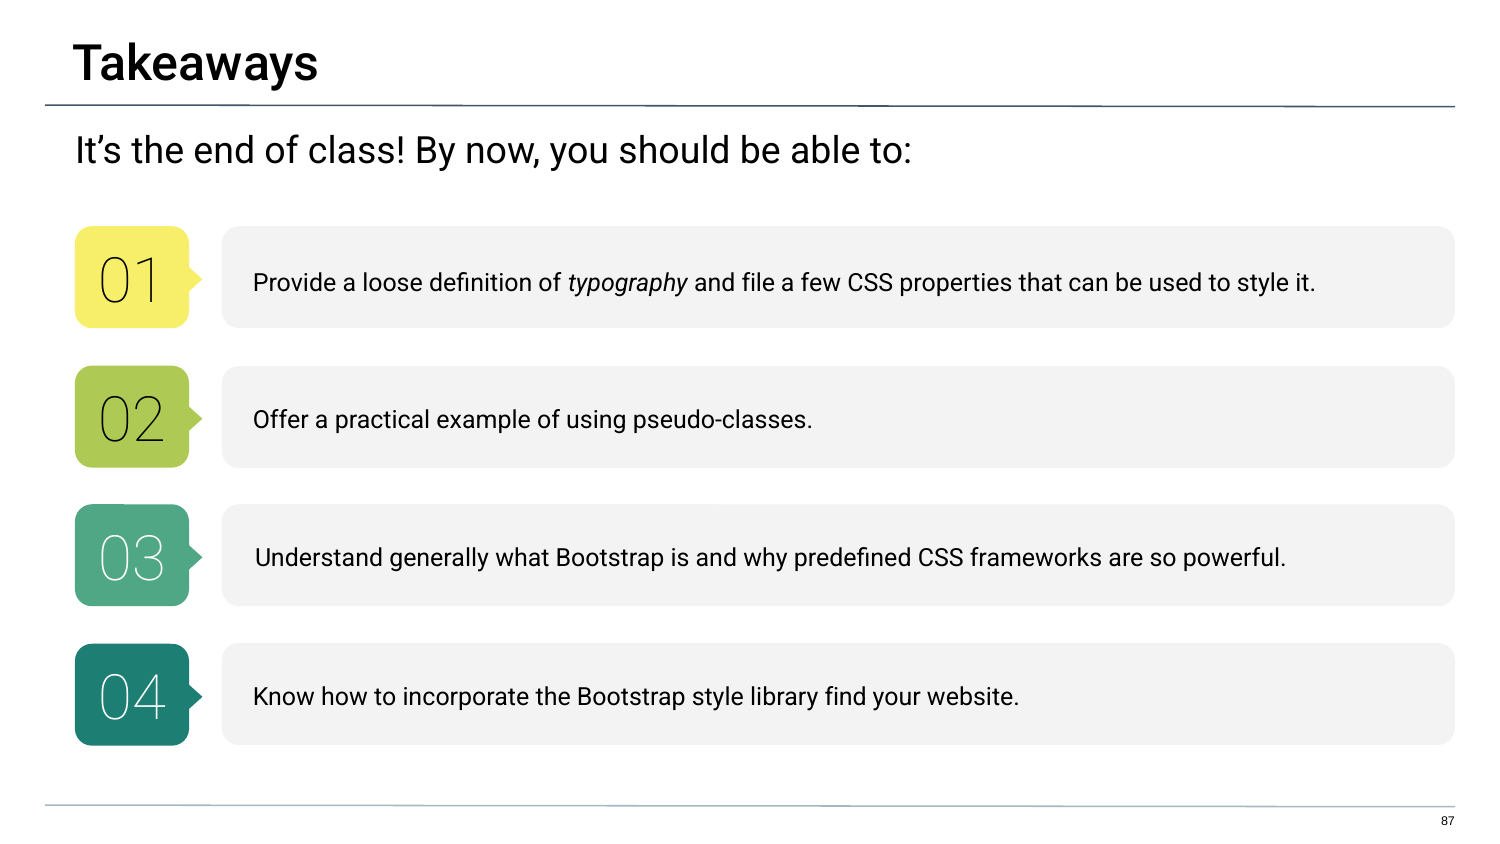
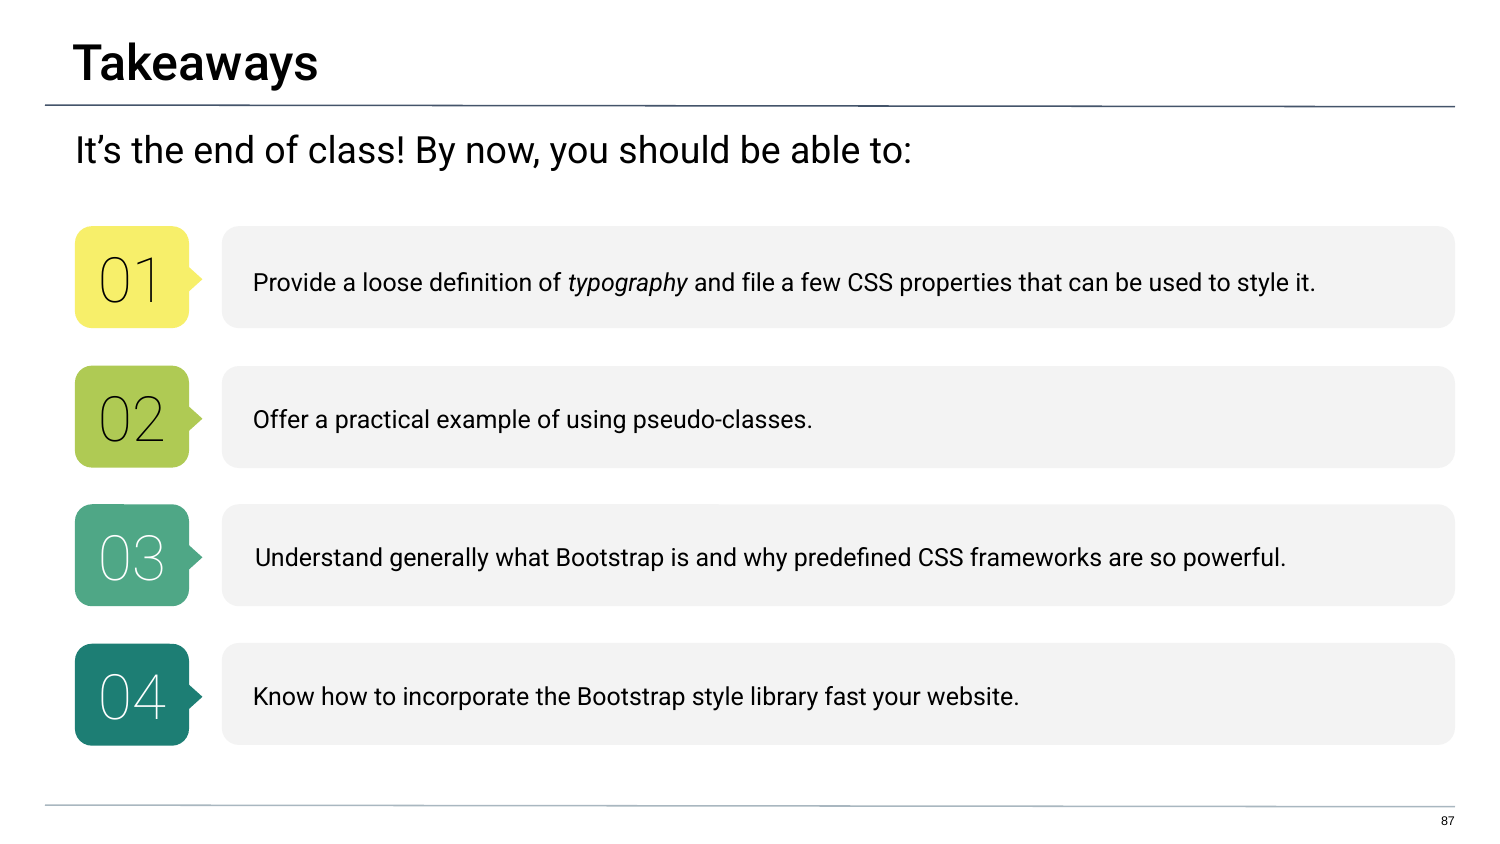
find: find -> fast (846, 697)
